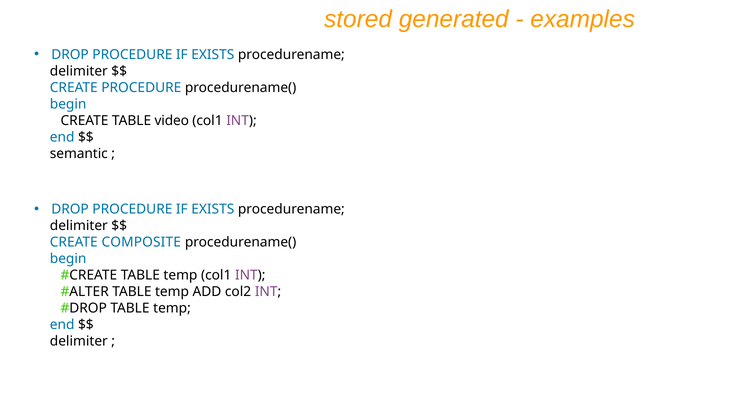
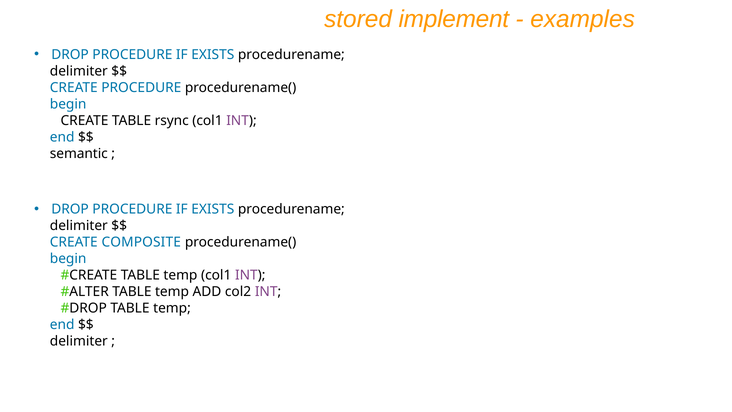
generated: generated -> implement (454, 19)
video: video -> rsync (172, 120)
